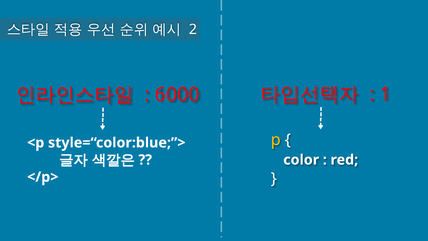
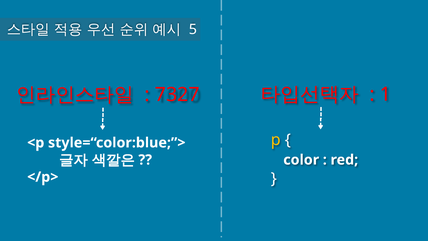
2: 2 -> 5 (193, 30)
6000: 6000 -> 7327 (177, 95)
